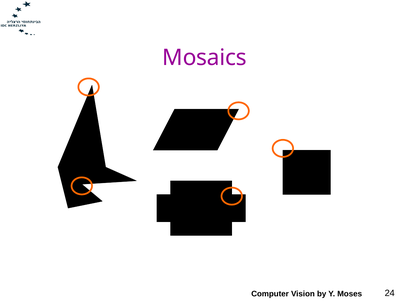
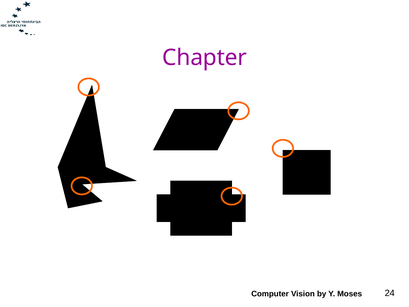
Mosaics: Mosaics -> Chapter (205, 57)
